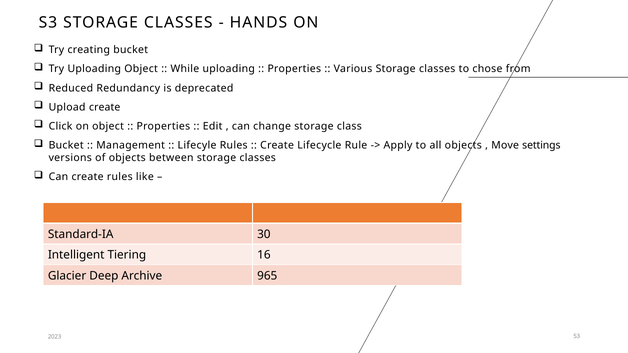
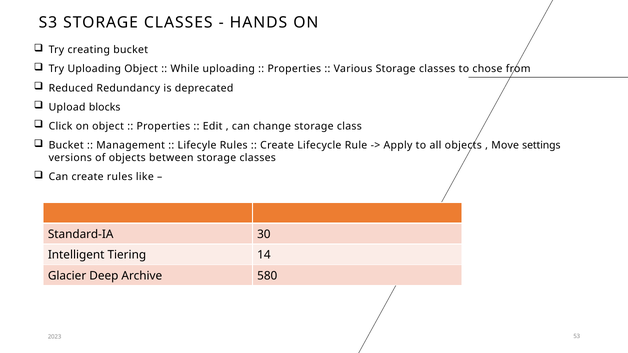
Upload create: create -> blocks (105, 107)
16: 16 -> 14 (264, 255)
965: 965 -> 580 (267, 276)
